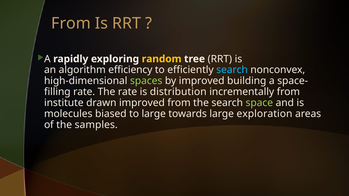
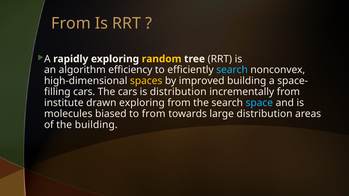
spaces colour: light green -> yellow (146, 81)
rate: rate -> cars (84, 92)
The rate: rate -> cars (128, 92)
drawn improved: improved -> exploring (142, 103)
space colour: light green -> light blue (259, 103)
to large: large -> from (154, 114)
large exploration: exploration -> distribution (265, 114)
the samples: samples -> building (96, 125)
